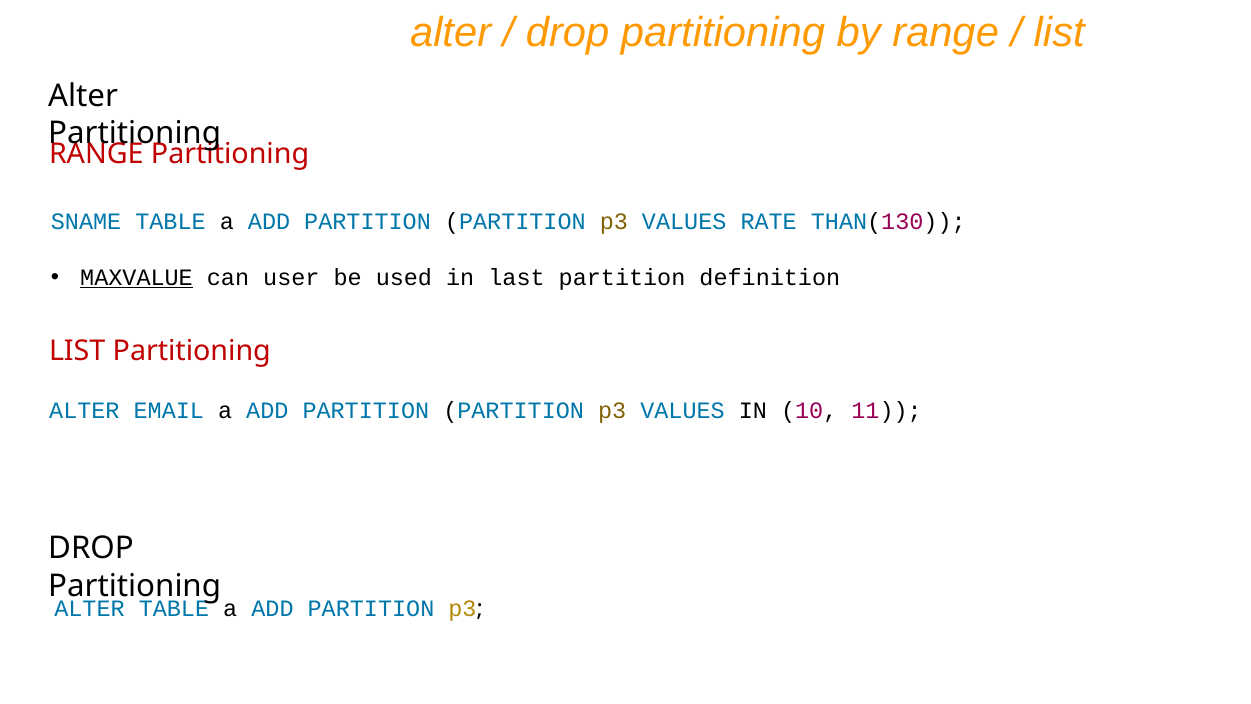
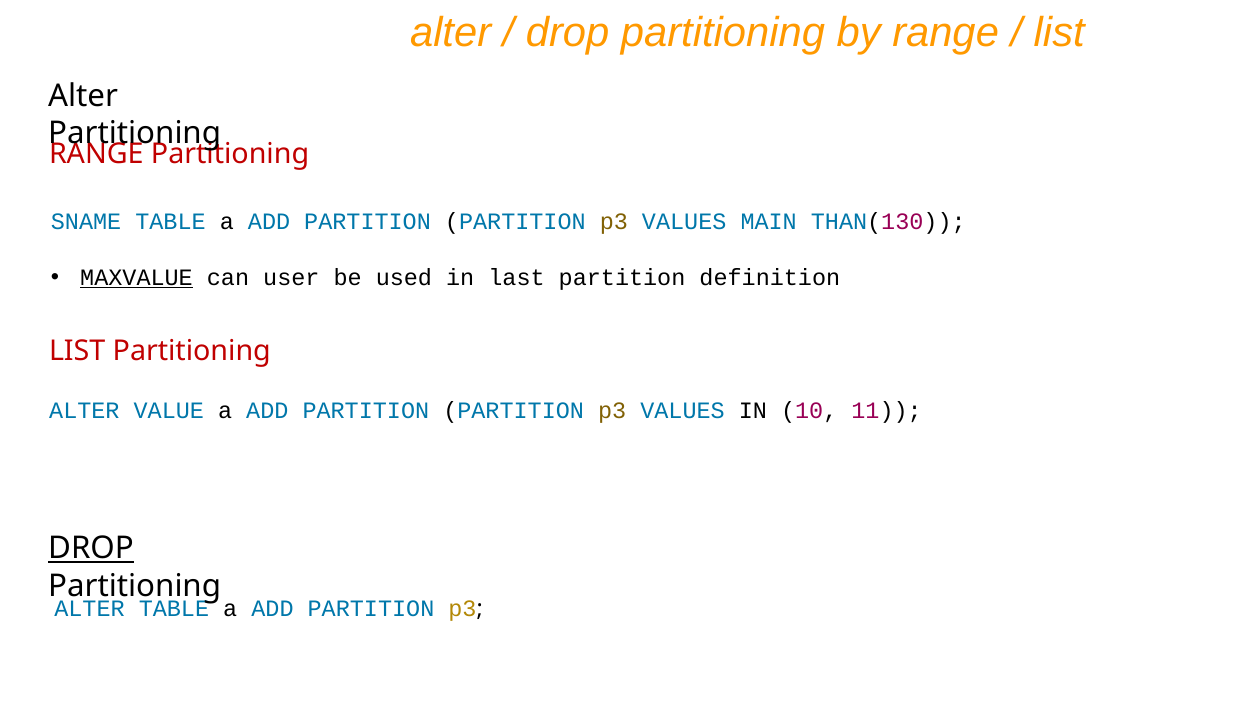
RATE: RATE -> MAIN (769, 221)
EMAIL: EMAIL -> VALUE (169, 411)
DROP underline: none -> present (91, 548)
